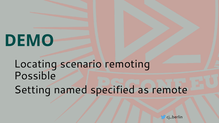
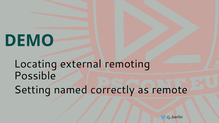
scenario: scenario -> external (81, 64)
specified: specified -> correctly (113, 90)
